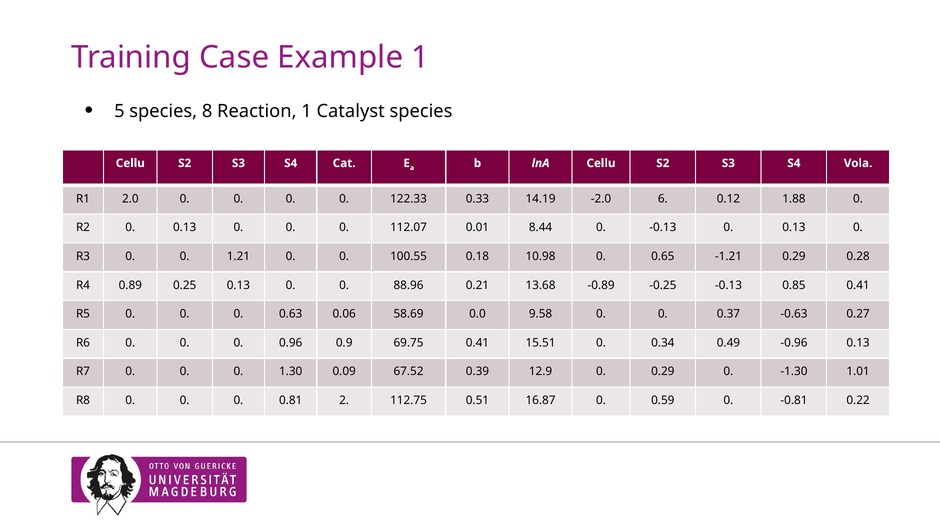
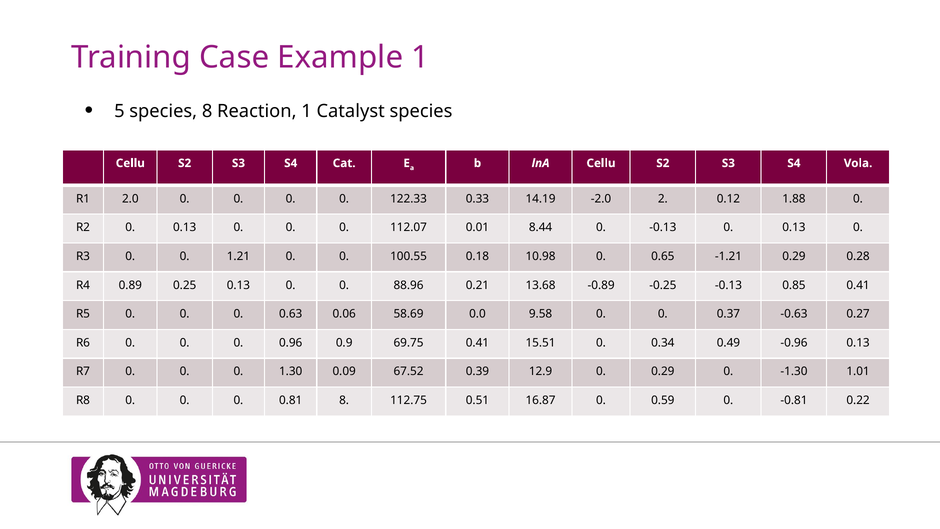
6: 6 -> 2 (663, 199)
0.81 2: 2 -> 8 (344, 400)
